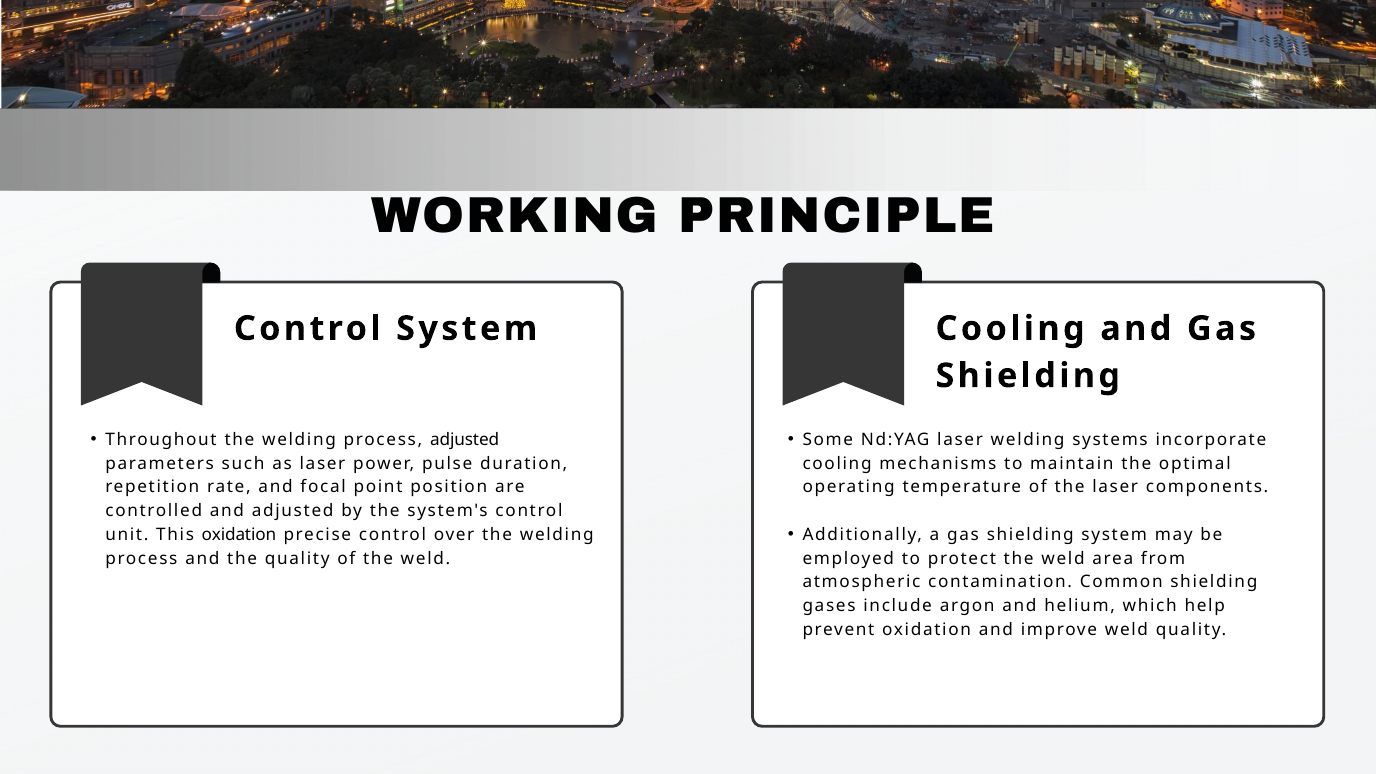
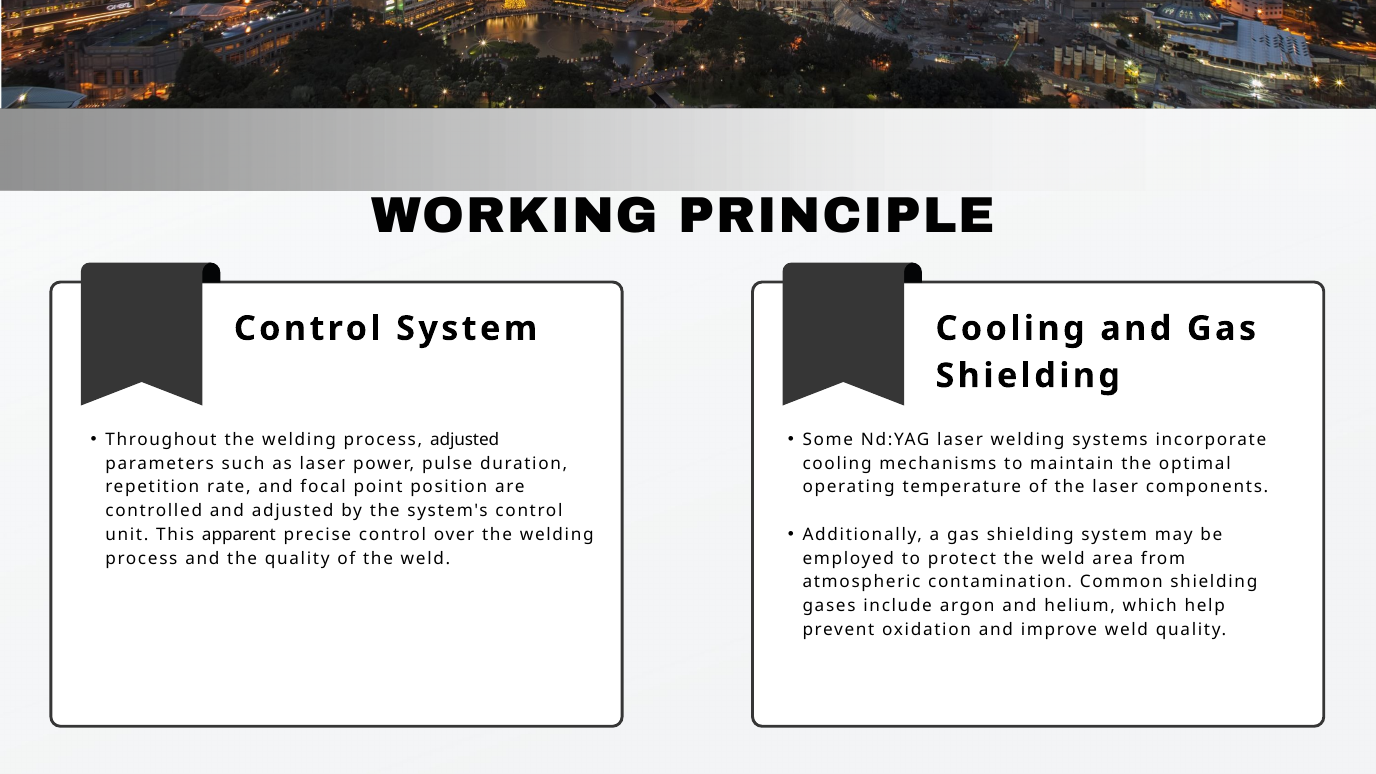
This oxidation: oxidation -> apparent (239, 535)
